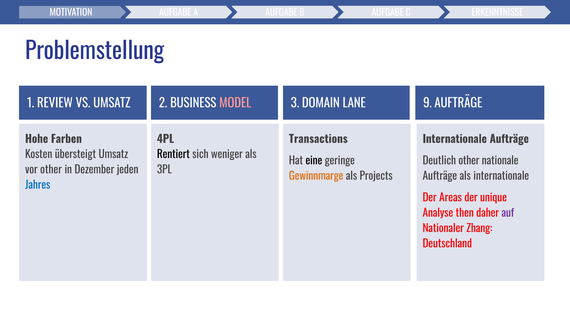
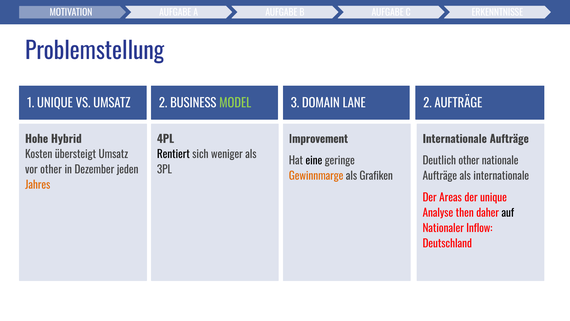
1 REVIEW: REVIEW -> UNIQUE (55, 103)
MODEL colour: pink -> light green (235, 103)
UMSATZ 9: 9 -> 2 (427, 103)
Farben: Farben -> Hybrid (66, 139)
Transactions: Transactions -> Improvement (318, 139)
Projects: Projects -> Grafiken (376, 176)
Jahres colour: blue -> orange (38, 185)
auf colour: purple -> black (508, 213)
Zhang: Zhang -> Inflow (479, 228)
